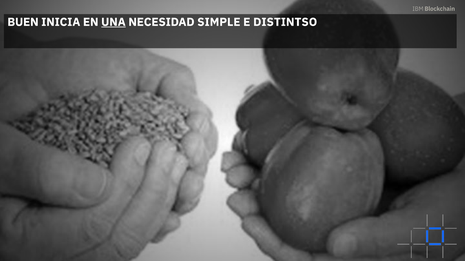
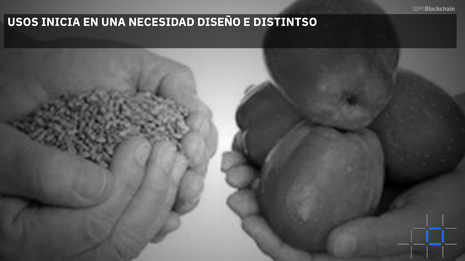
BUEN: BUEN -> USOS (23, 22)
UNA underline: present -> none (113, 22)
SIMPLE: SIMPLE -> DISEÑO (219, 22)
